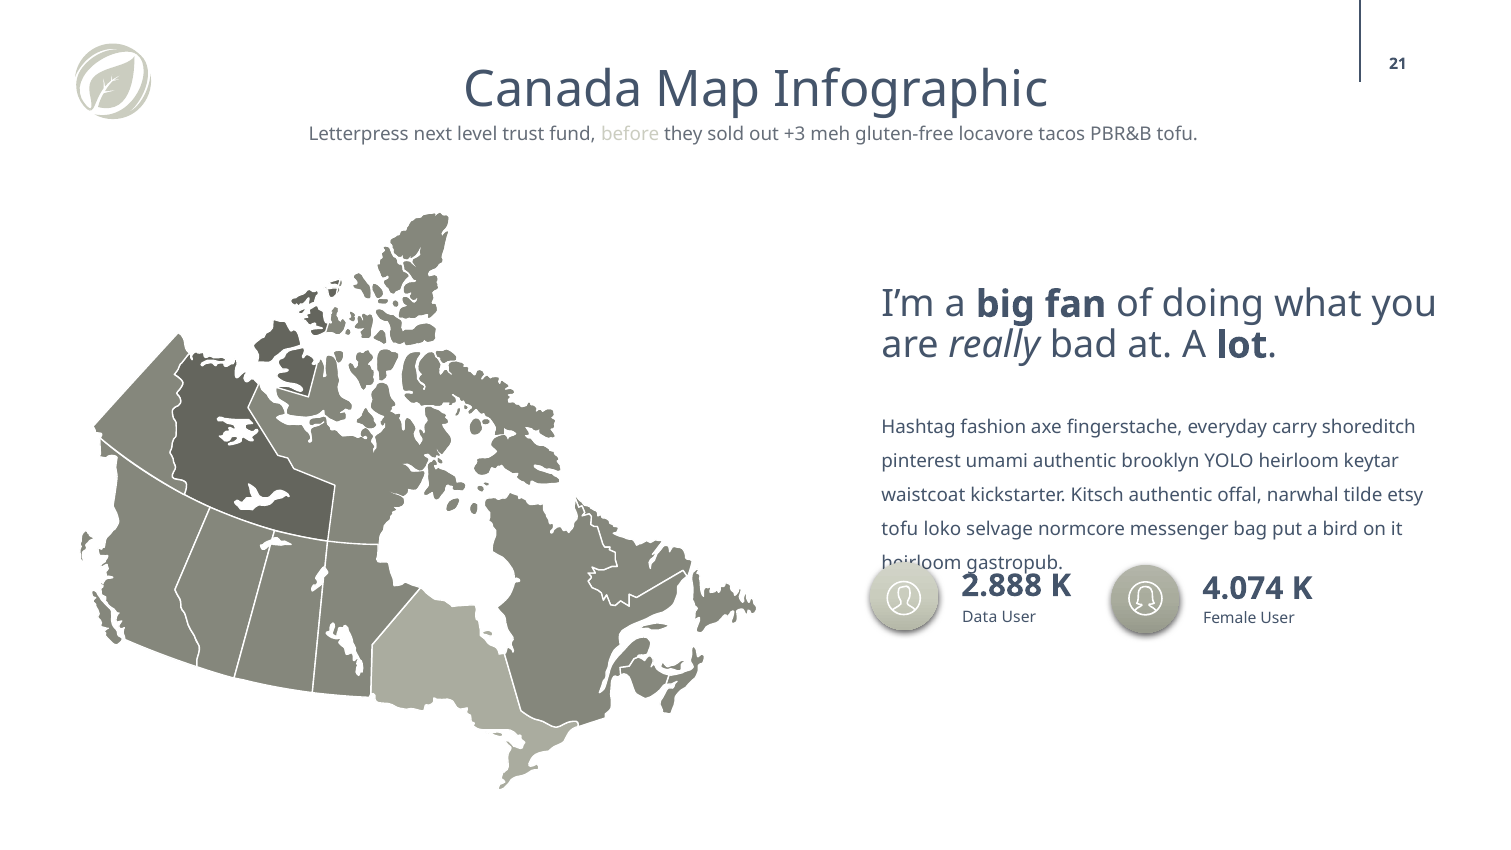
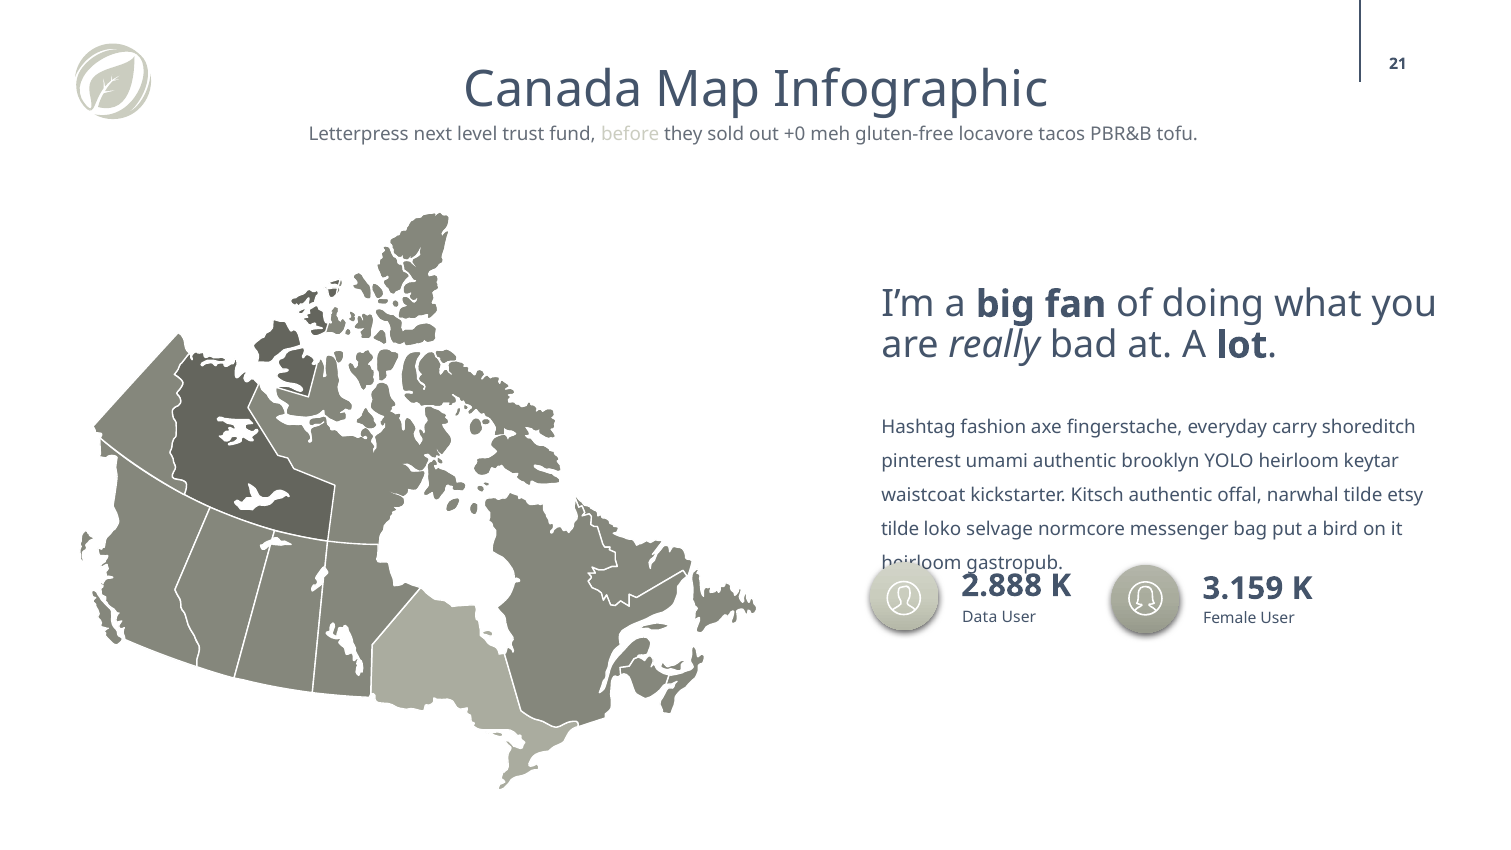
+3: +3 -> +0 (795, 135)
tofu: tofu -> tilde (900, 529)
4.074: 4.074 -> 3.159 (1243, 588)
